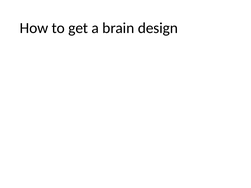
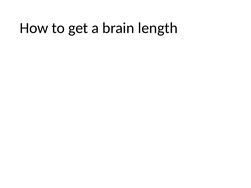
design: design -> length (158, 28)
